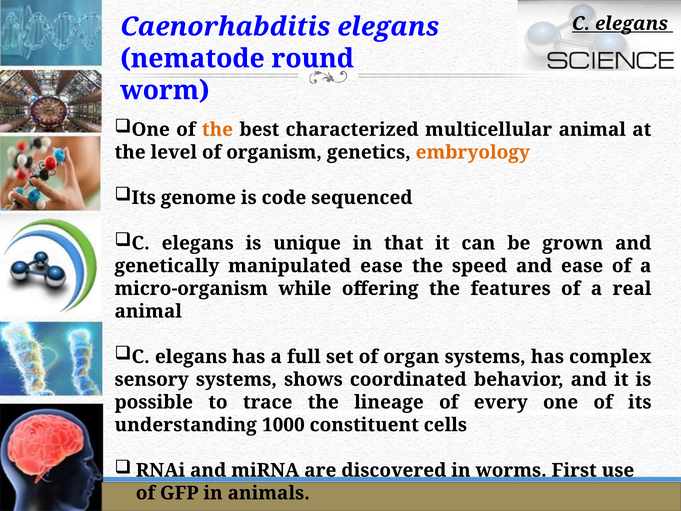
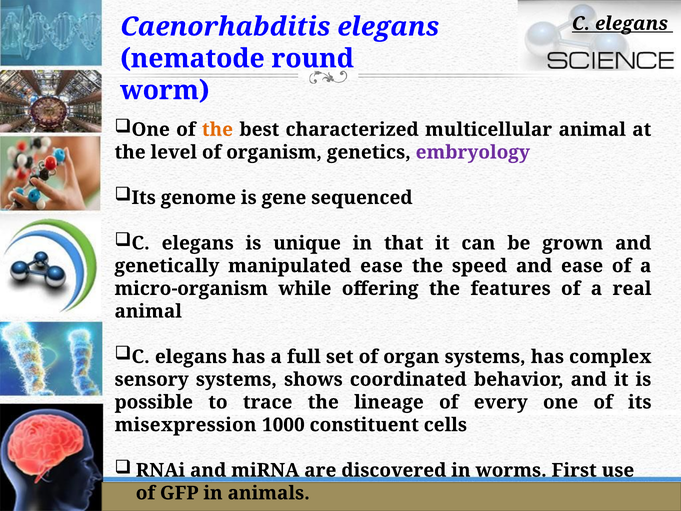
embryology colour: orange -> purple (473, 152)
code: code -> gene (284, 198)
understanding: understanding -> misexpression (186, 425)
